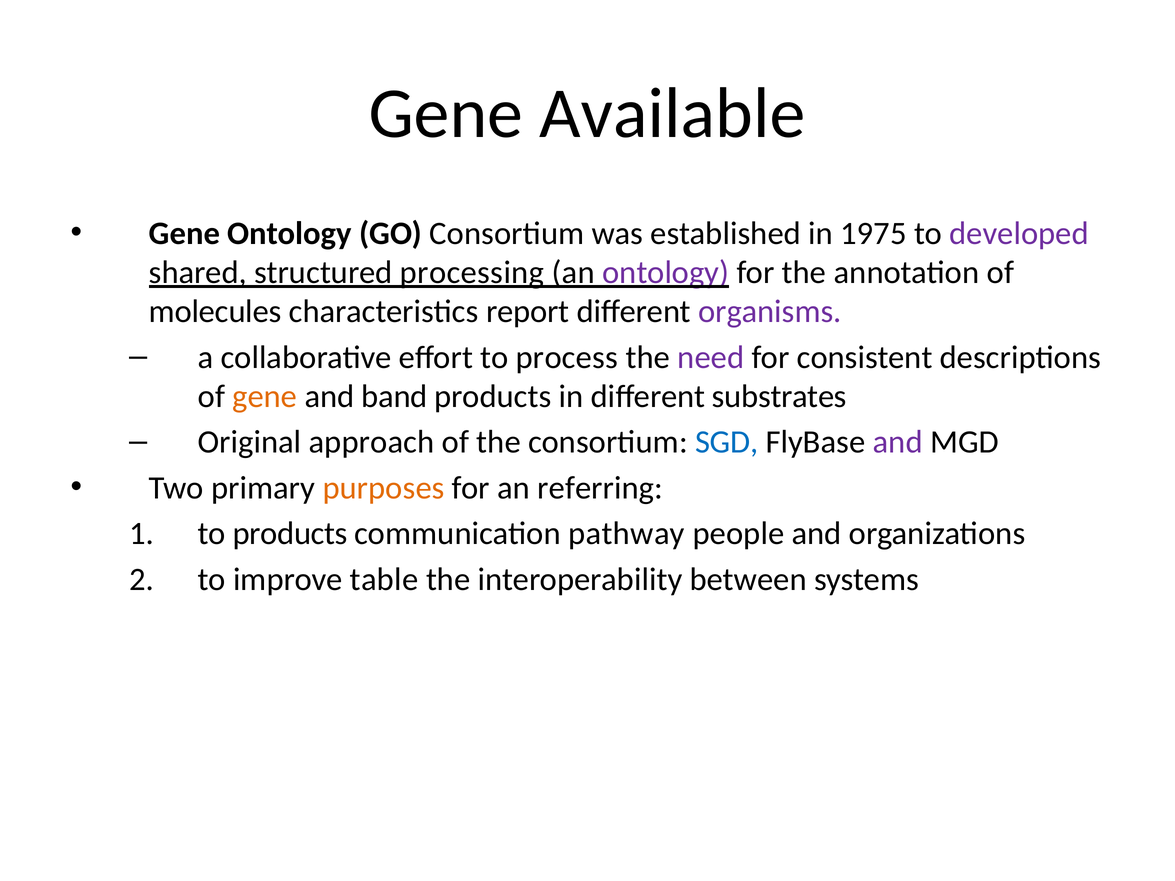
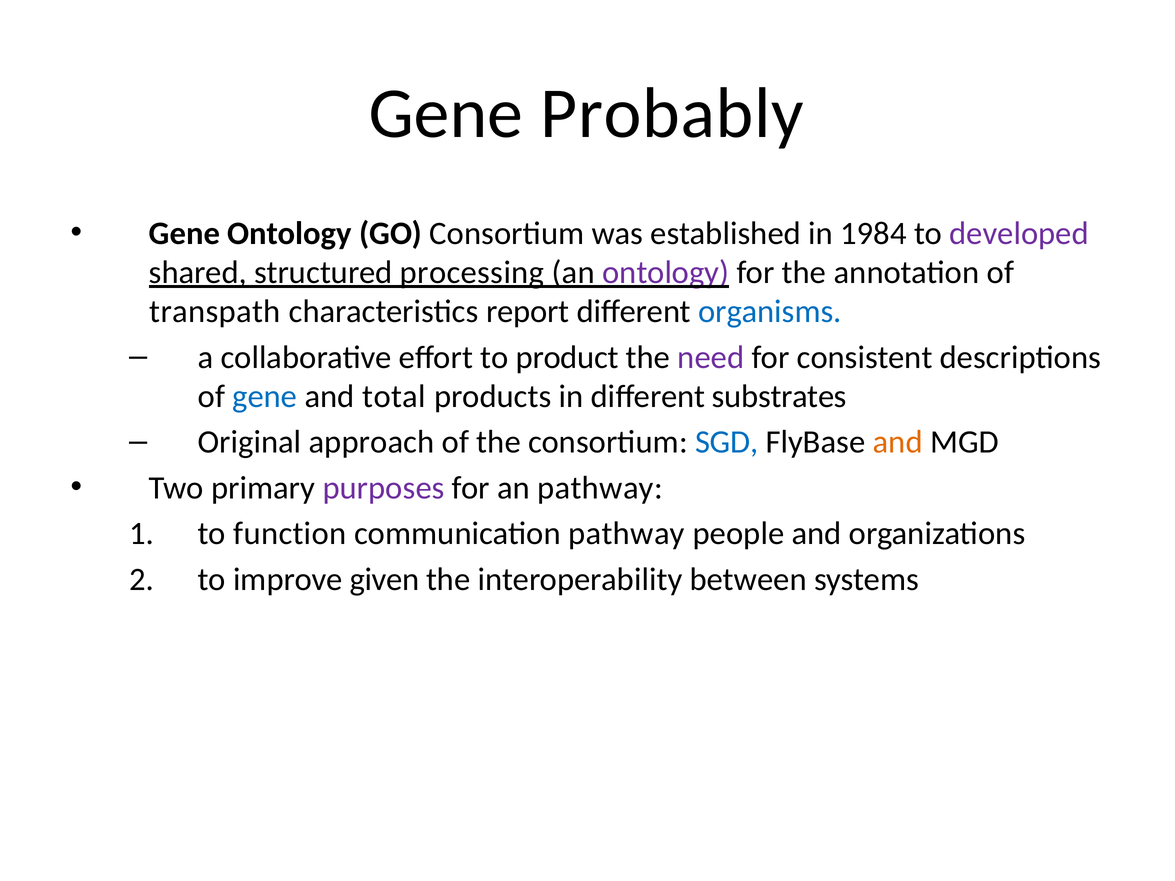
Available: Available -> Probably (672, 114)
1975: 1975 -> 1984 (873, 233)
molecules: molecules -> transpath (215, 312)
organisms colour: purple -> blue (770, 312)
process: process -> product (567, 357)
gene colour: orange -> blue (265, 397)
band: band -> total (394, 397)
and colour: purple -> orange (898, 442)
purposes colour: orange -> purple (384, 488)
an referring: referring -> pathway (600, 488)
to products: products -> function (290, 534)
table: table -> given (384, 579)
